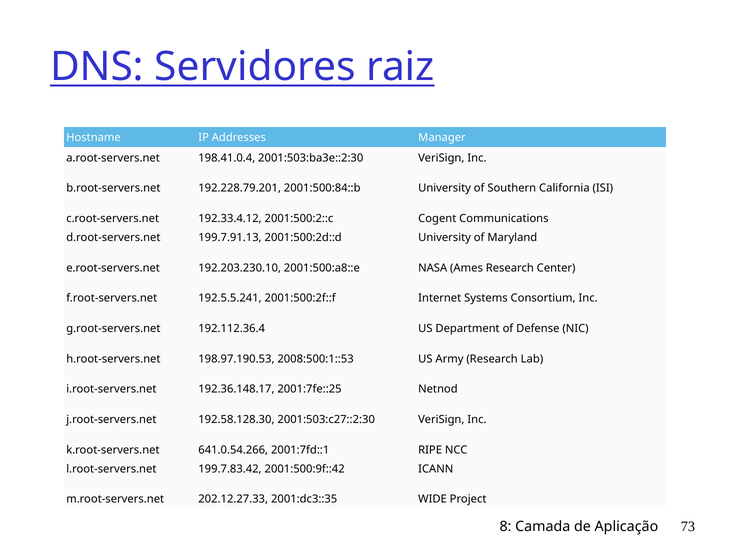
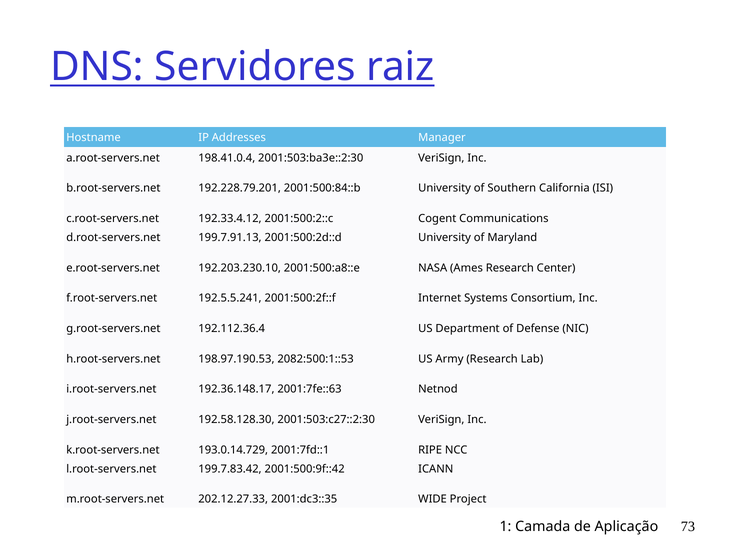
2008:500:1::53: 2008:500:1::53 -> 2082:500:1::53 (316, 359)
2001:7fe::25: 2001:7fe::25 -> 2001:7fe::63 (310, 389)
641.0.54.266: 641.0.54.266 -> 193.0.14.729 (233, 450)
8: 8 -> 1 (505, 526)
